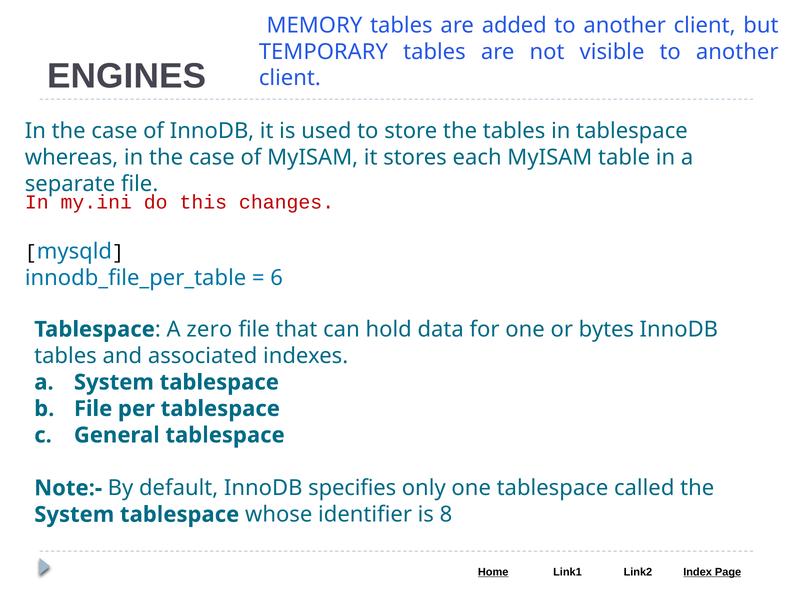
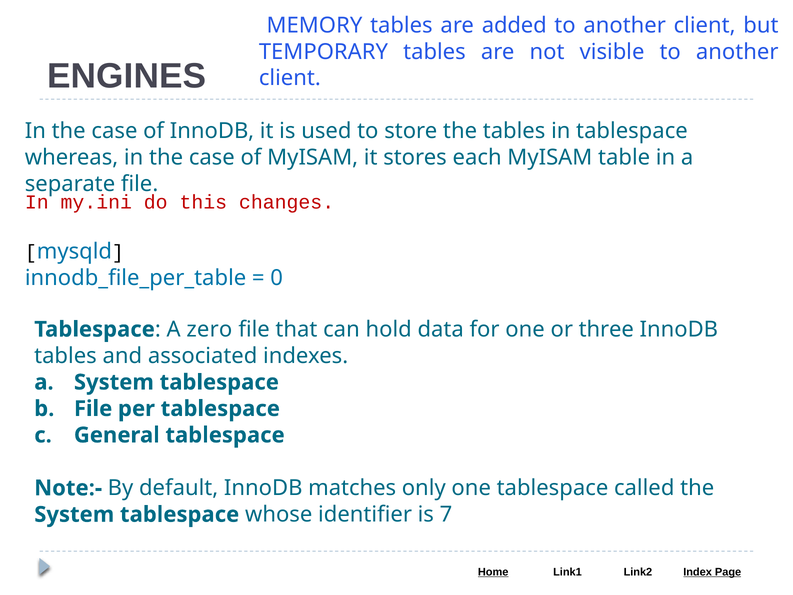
6: 6 -> 0 (277, 278)
bytes: bytes -> three (606, 329)
specifies: specifies -> matches (352, 488)
8: 8 -> 7 (446, 514)
